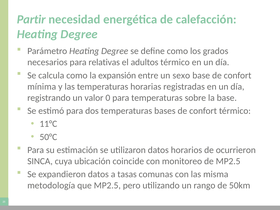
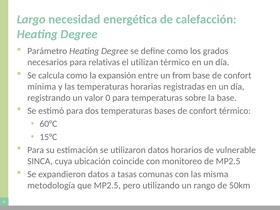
Partir: Partir -> Largo (31, 19)
adultos: adultos -> utilizan (144, 62)
sexo: sexo -> from (181, 75)
11°C: 11°C -> 60°C (48, 124)
50°C: 50°C -> 15°C (48, 137)
ocurrieron: ocurrieron -> vulnerable (236, 150)
